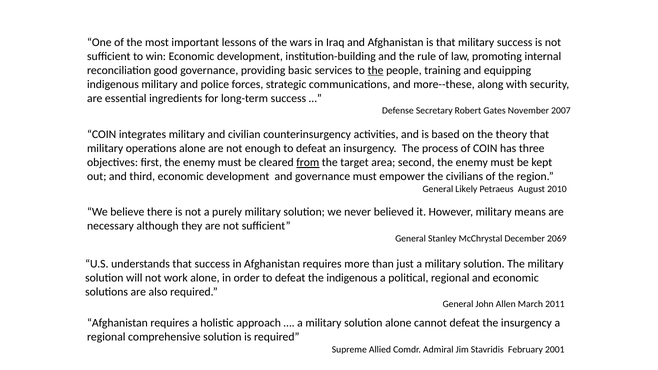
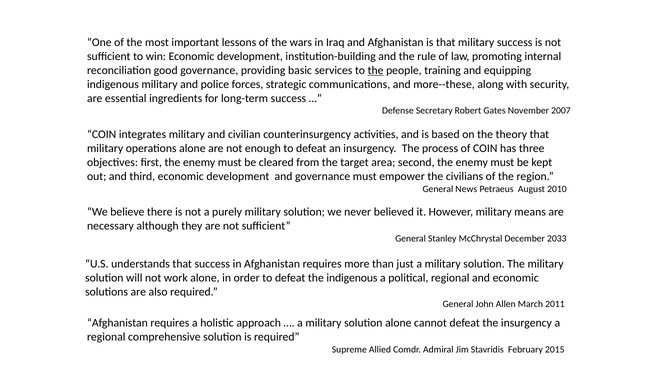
from underline: present -> none (308, 163)
Likely: Likely -> News (466, 189)
2069: 2069 -> 2033 (557, 239)
2001: 2001 -> 2015 (555, 350)
